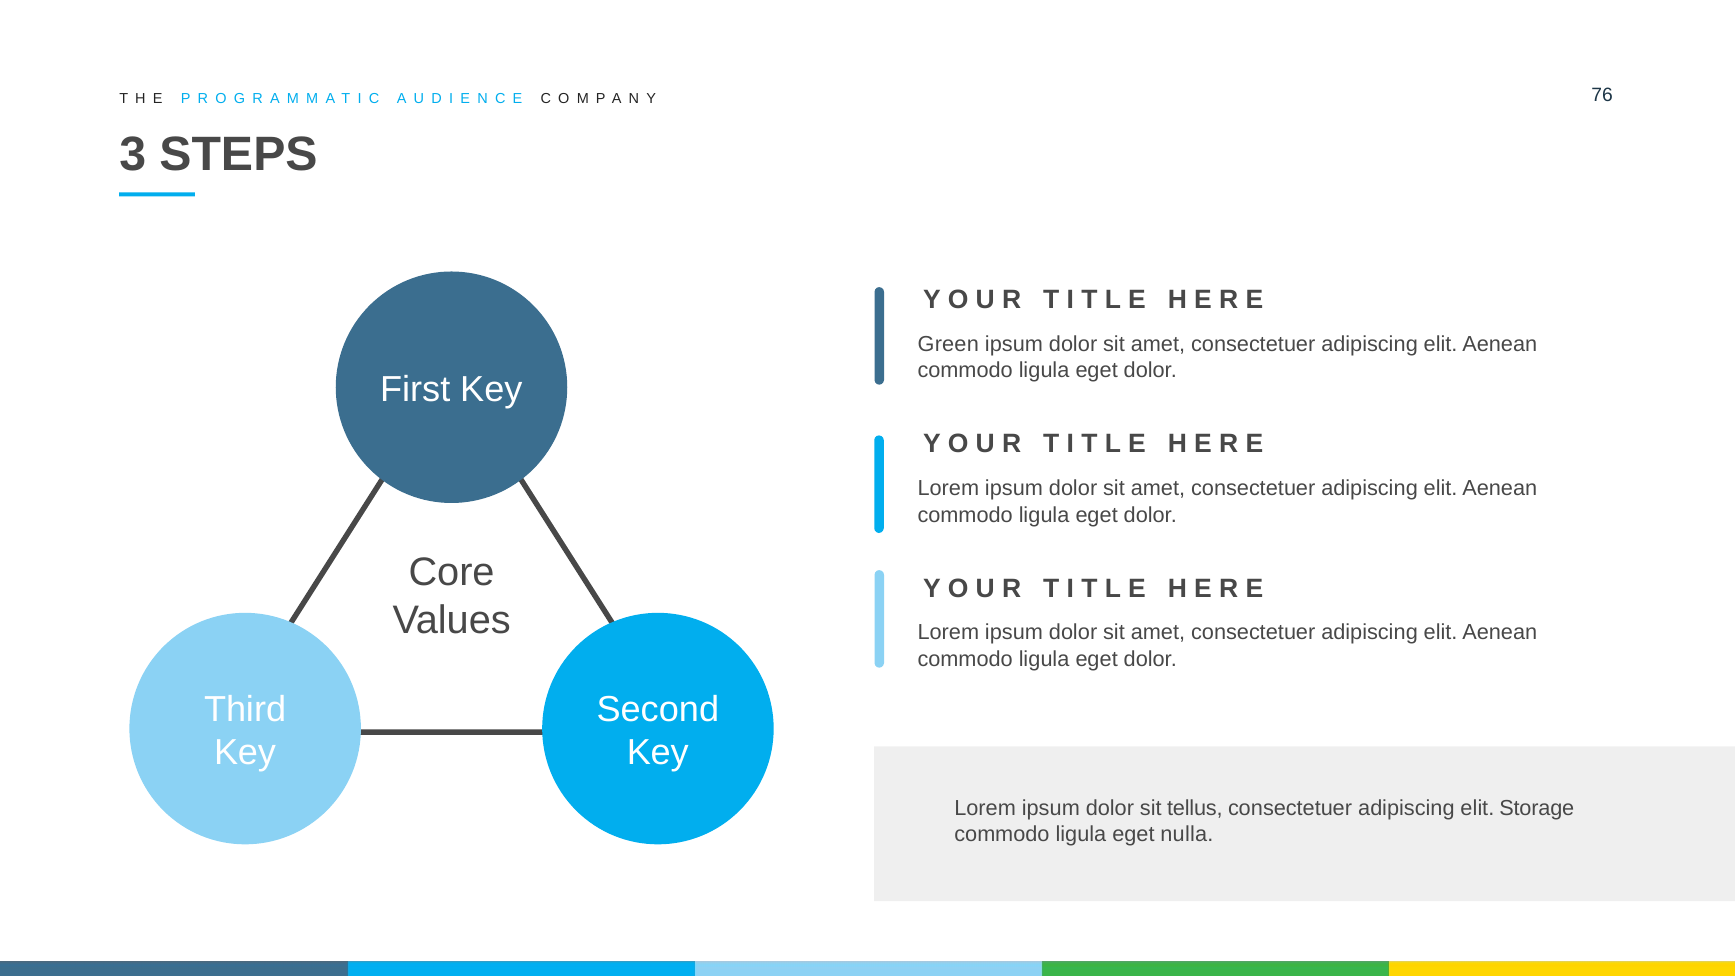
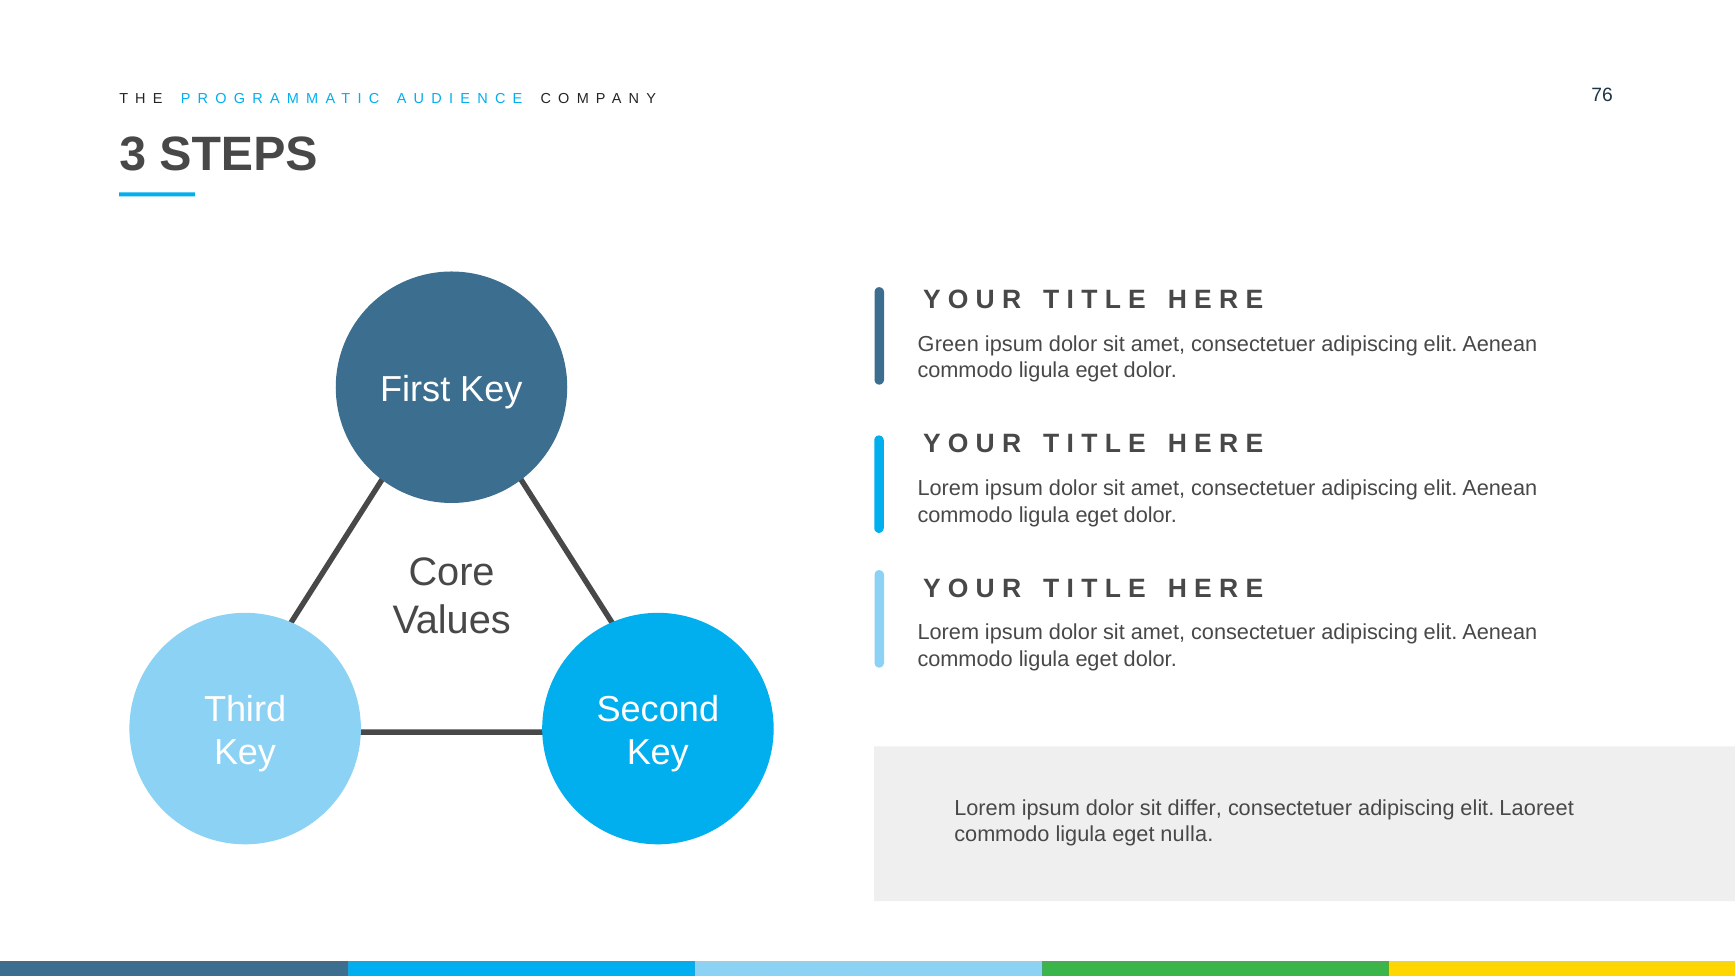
tellus: tellus -> differ (1195, 808)
Storage: Storage -> Laoreet (1537, 808)
